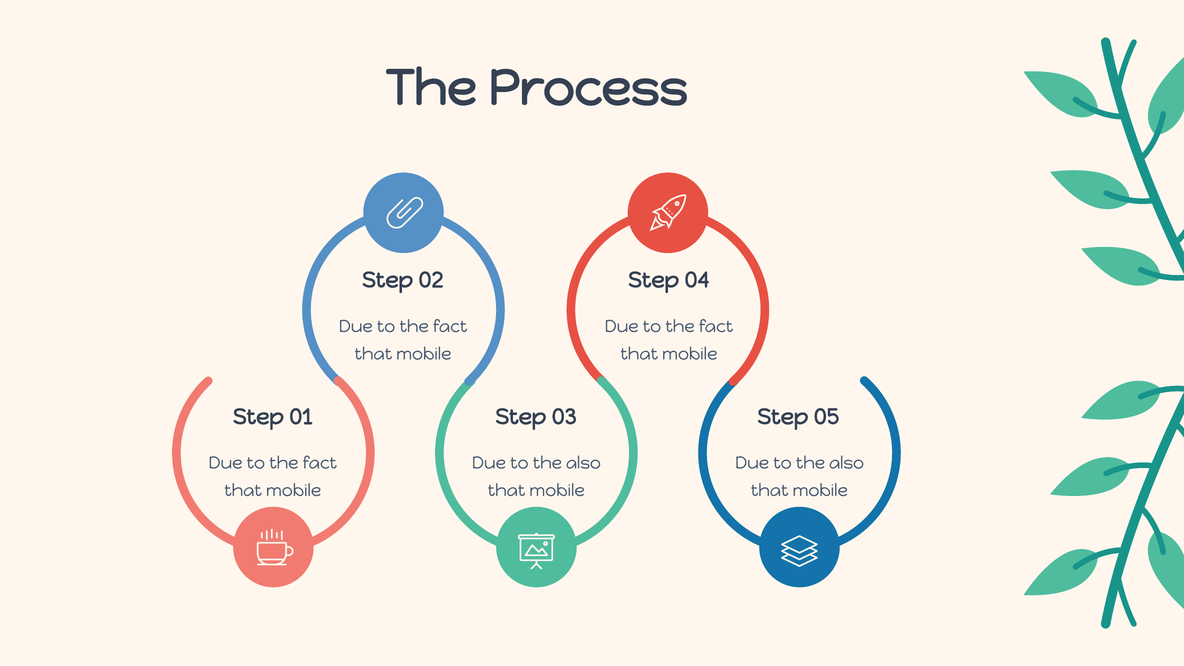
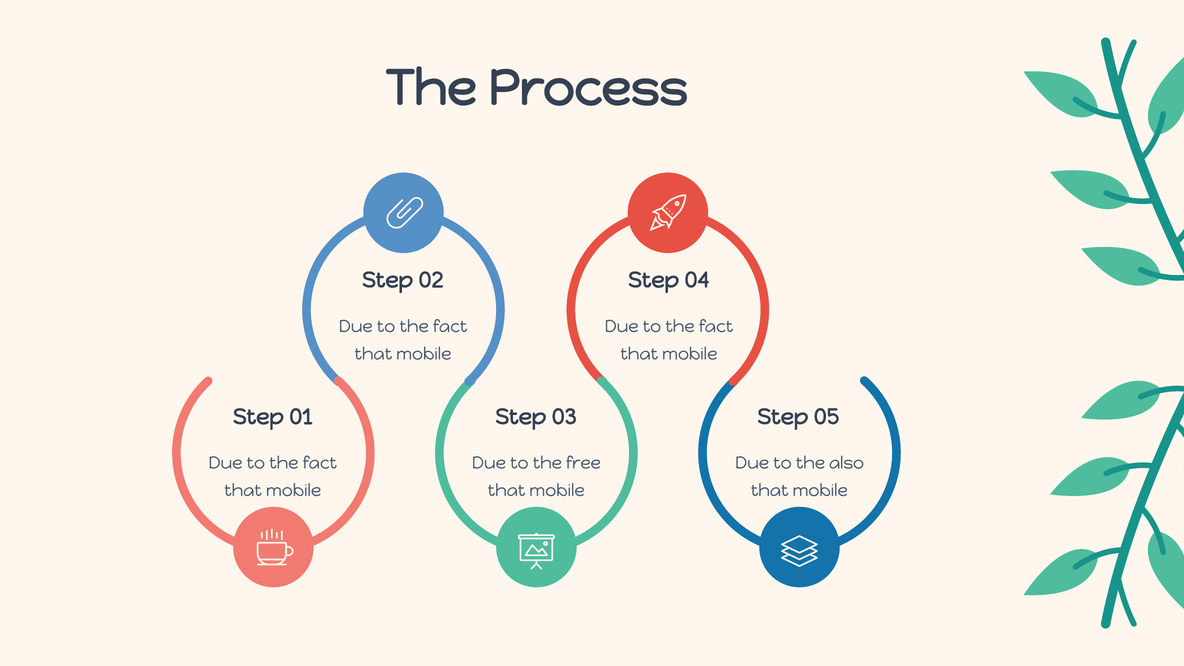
also: also -> free (583, 463)
